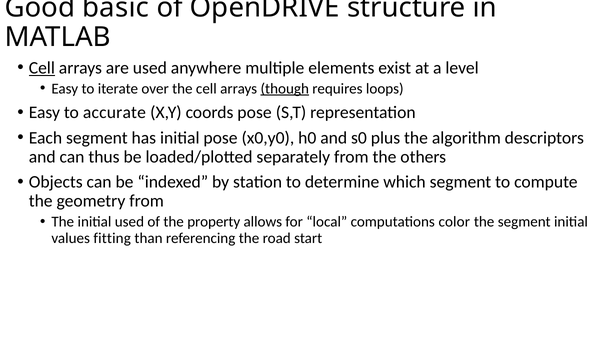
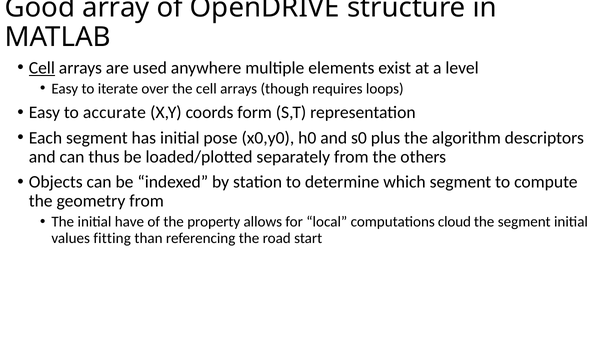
basic: basic -> array (116, 8)
though underline: present -> none (285, 89)
coords pose: pose -> form (255, 113)
initial used: used -> have (129, 222)
color: color -> cloud (454, 222)
